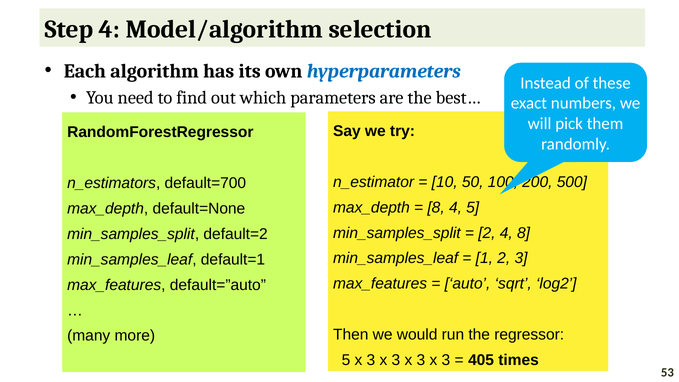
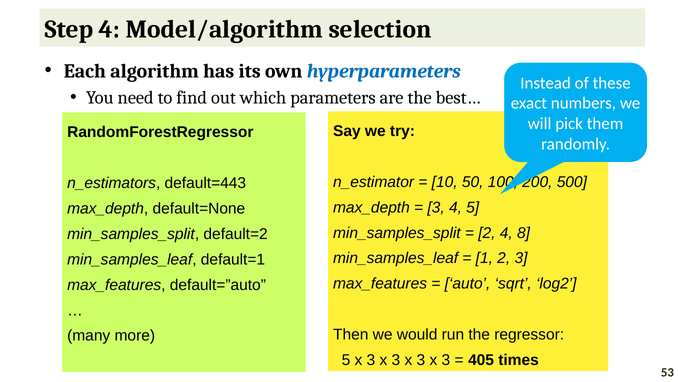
default=700: default=700 -> default=443 (205, 183)
8: 8 -> 3 (436, 207)
